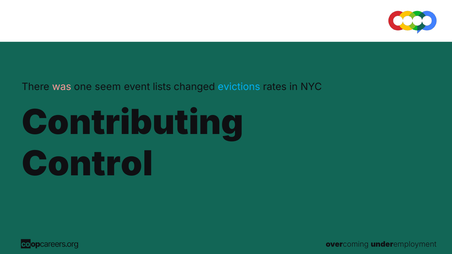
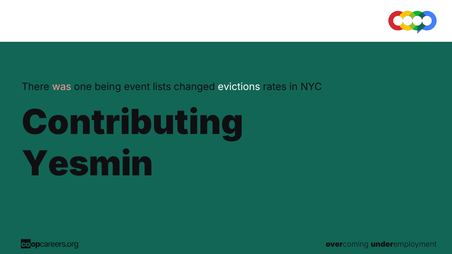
seem: seem -> being (108, 87)
evictions colour: light blue -> white (239, 87)
Control: Control -> Yesmin (88, 164)
